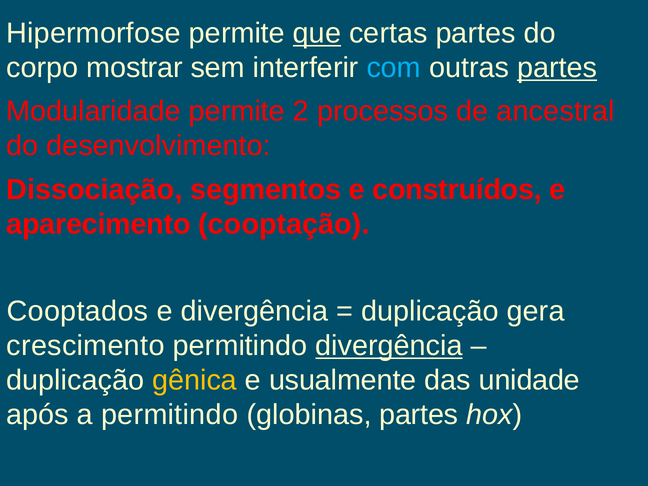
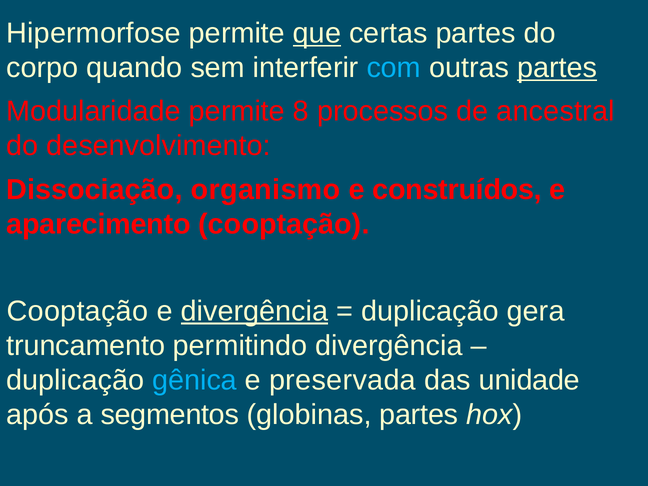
mostrar: mostrar -> quando (134, 68)
2: 2 -> 8 (301, 111)
segmentos: segmentos -> organismo (266, 190)
Cooptados: Cooptados -> Cooptação (77, 311)
divergência underline: none -> present (255, 311)
crescimento: crescimento -> truncamento (86, 346)
divergência underline: present -> none (389, 346)
gênica colour: yellow -> light blue (195, 380)
usualmente: usualmente -> preservada (343, 380)
a permitindo: permitindo -> segmentos (170, 415)
